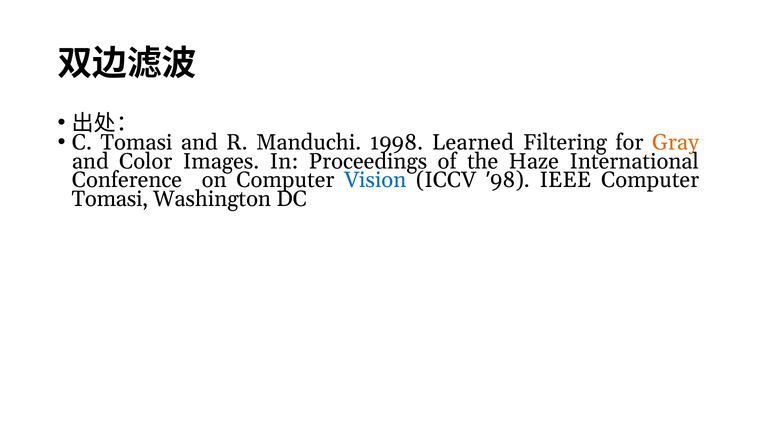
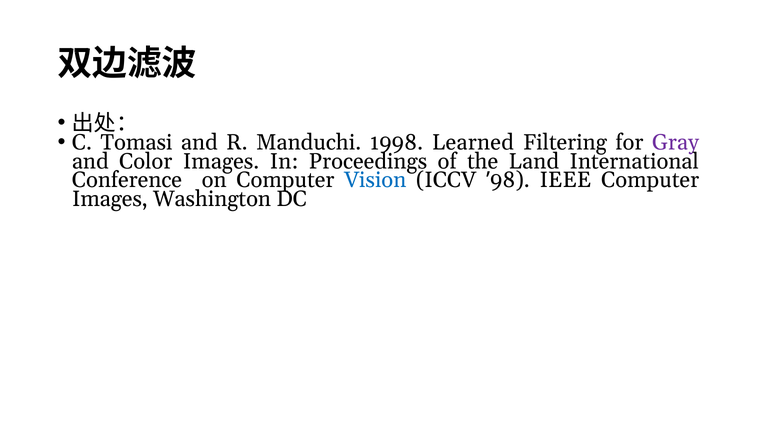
Gray colour: orange -> purple (675, 143)
Haze: Haze -> Land (534, 161)
Tomasi: Tomasi -> Images (110, 199)
